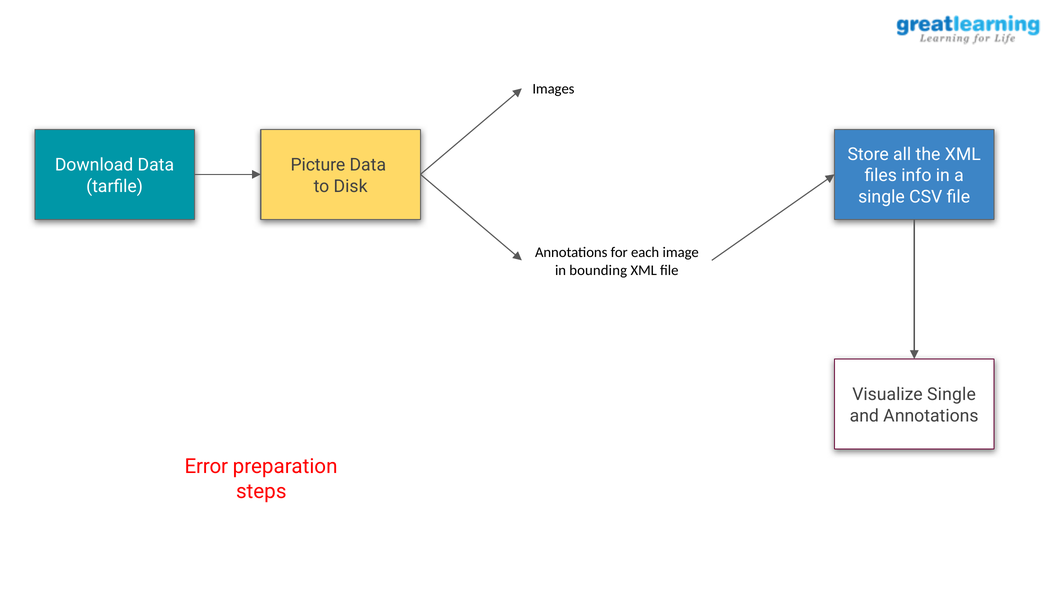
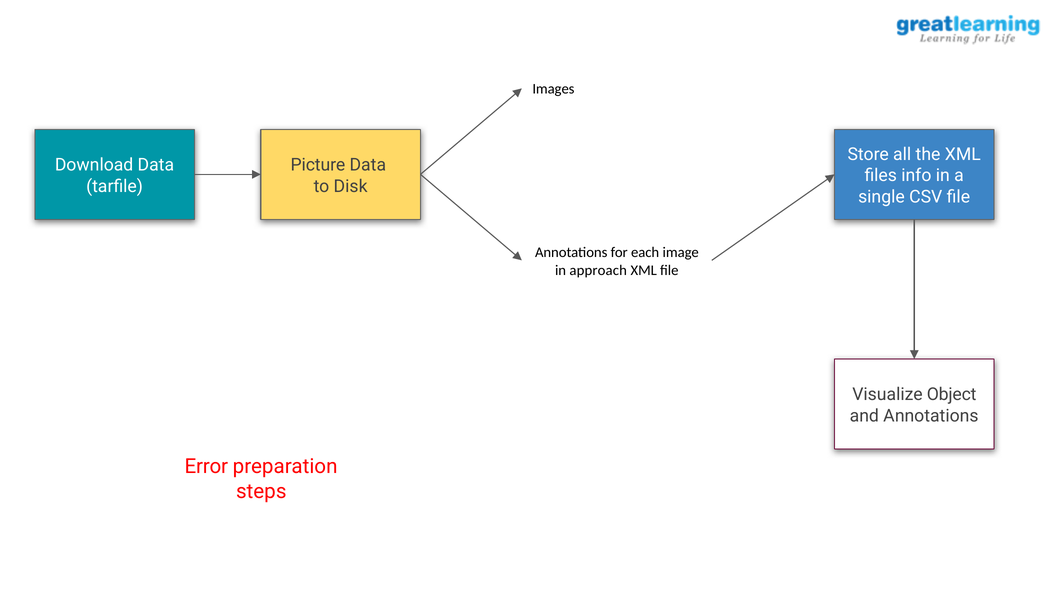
bounding: bounding -> approach (598, 270)
Visualize Single: Single -> Object (952, 394)
